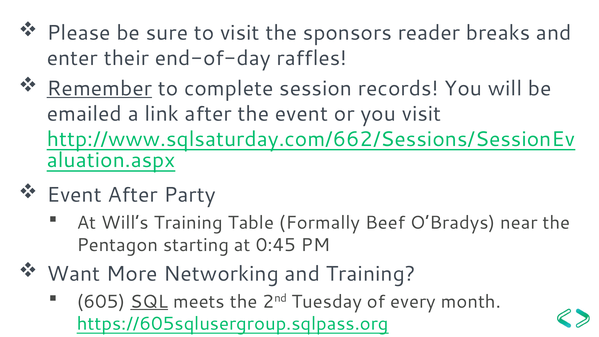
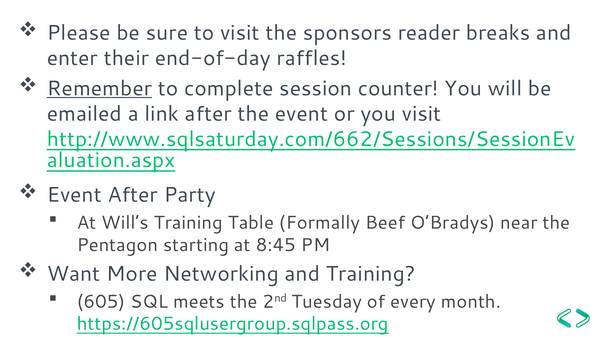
records: records -> counter (398, 88)
0:45: 0:45 -> 8:45 (276, 245)
SQL underline: present -> none (149, 302)
